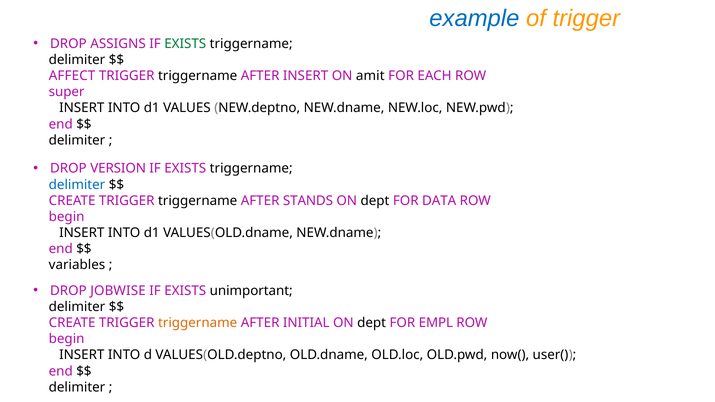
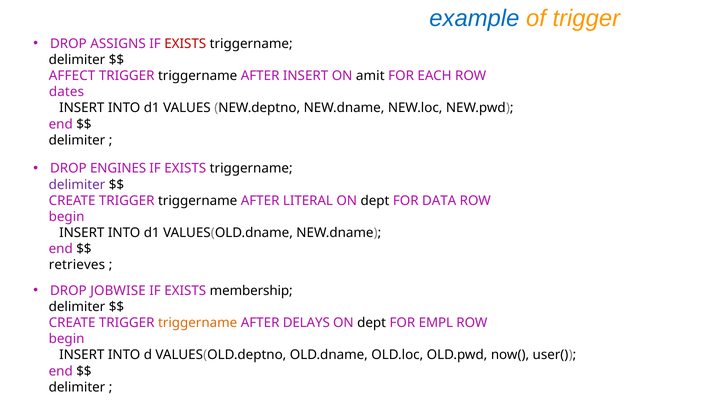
EXISTS colour: green -> red (185, 44)
super: super -> dates (67, 92)
VERSION: VERSION -> ENGINES (118, 169)
delimiter colour: blue -> purple (77, 185)
STANDS: STANDS -> LITERAL (308, 201)
variables: variables -> retrieves (77, 265)
unimportant: unimportant -> membership (251, 291)
INITIAL: INITIAL -> DELAYS (306, 323)
